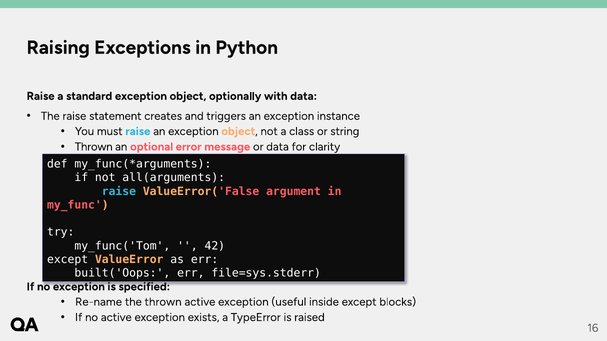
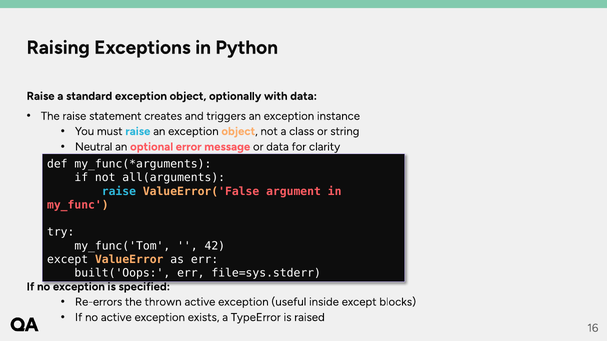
Thrown: Thrown -> Neutral (94, 147)
Re-name: Re-name -> Re-errors (99, 302)
